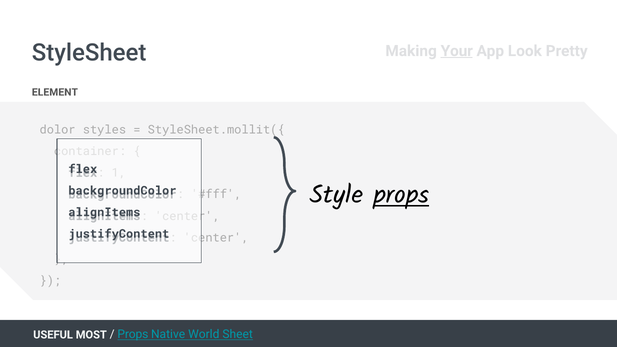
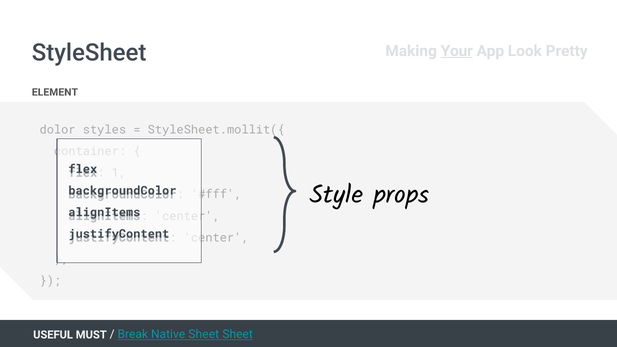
props underline: present -> none (401, 195)
MOST: MOST -> MUST (91, 335)
Props: Props -> Break (133, 335)
Native World: World -> Sheet (204, 335)
